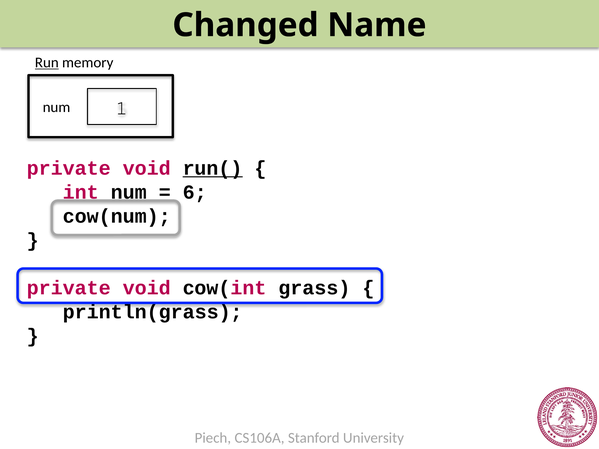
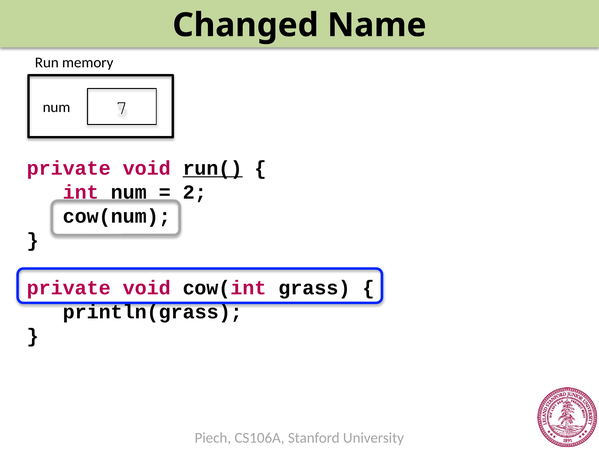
Run underline: present -> none (47, 63)
1: 1 -> 7 (122, 108)
6: 6 -> 2 (195, 192)
